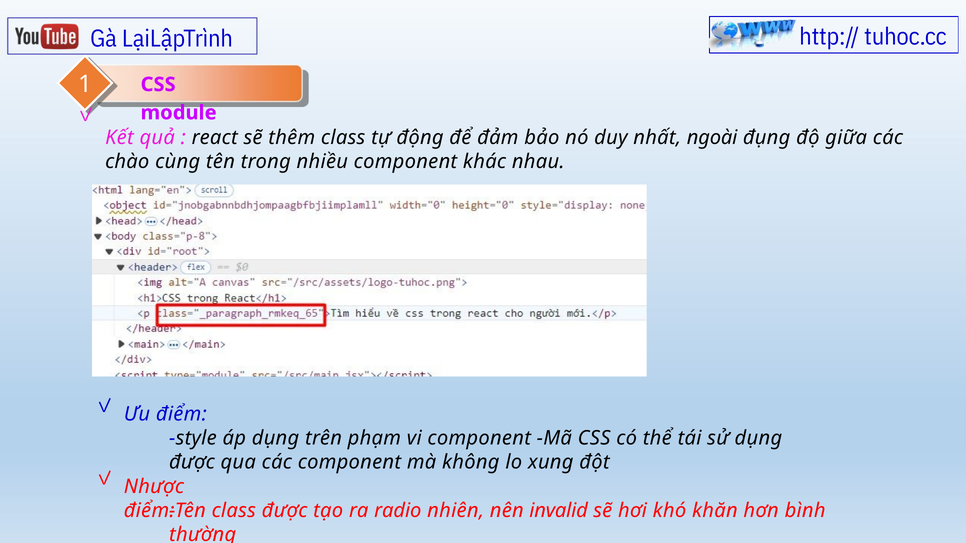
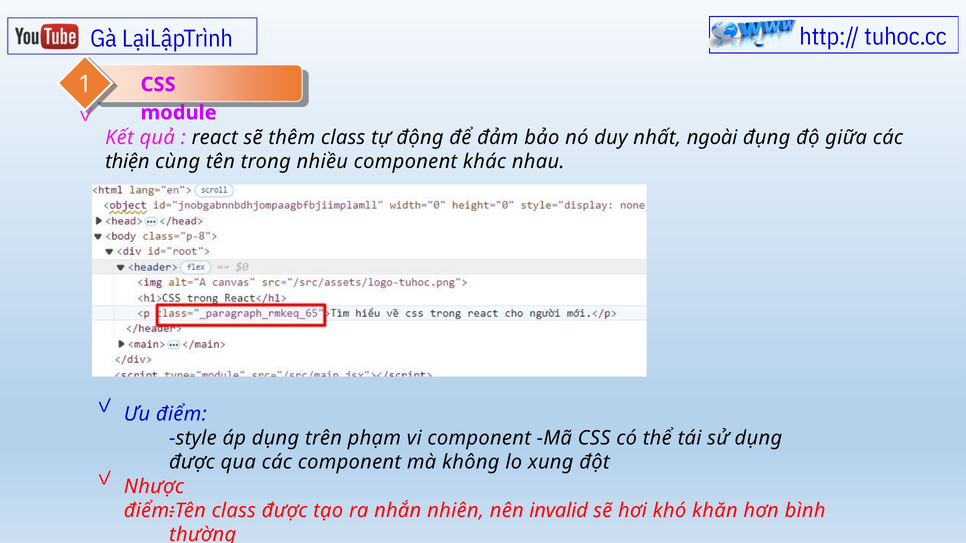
chào: chào -> thiện (127, 162)
radio: radio -> nhắn (398, 511)
